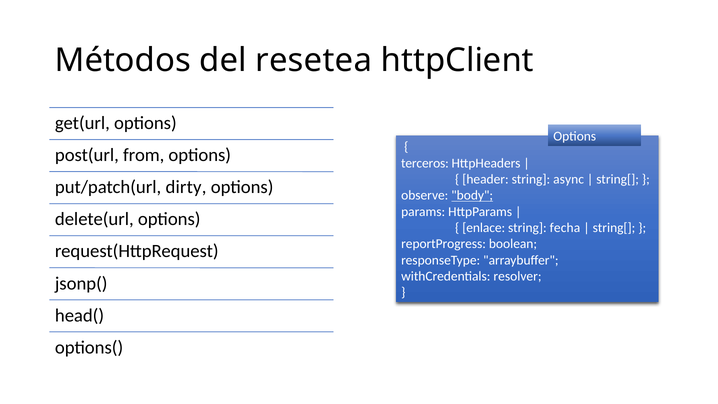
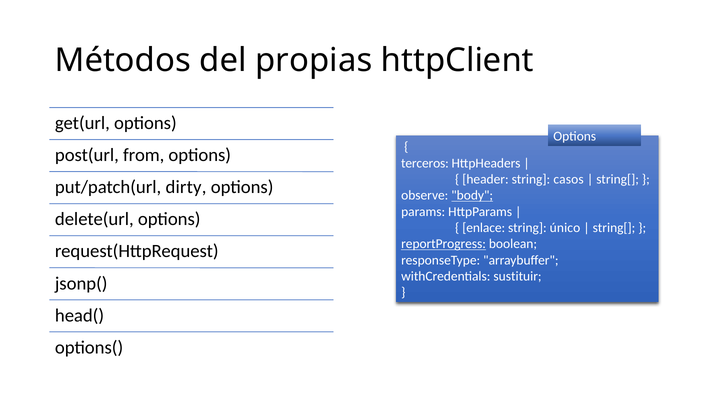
resetea: resetea -> propias (314, 60)
async: async -> casos (569, 179)
fecha: fecha -> único (565, 228)
reportProgress underline: none -> present (444, 244)
resolver: resolver -> sustituir (518, 276)
